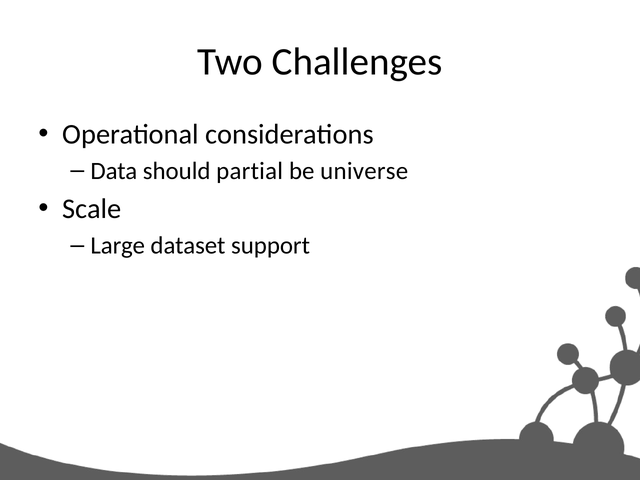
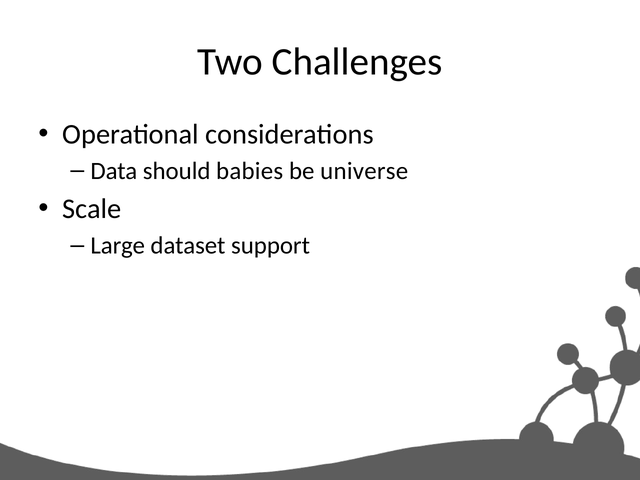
partial: partial -> babies (250, 171)
